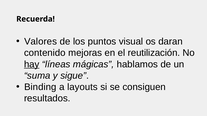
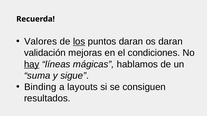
los underline: none -> present (79, 42)
puntos visual: visual -> daran (131, 42)
contenido: contenido -> validación (45, 53)
reutilización: reutilización -> condiciones (154, 53)
